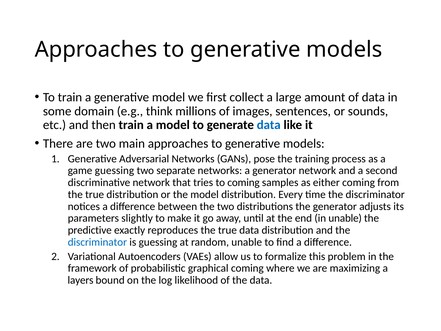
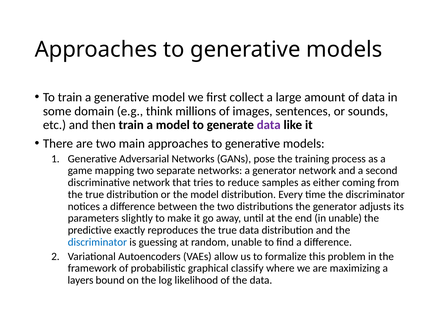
data colour: blue -> purple (269, 125)
game guessing: guessing -> mapping (115, 171)
to coming: coming -> reduce (243, 182)
graphical coming: coming -> classify (247, 268)
